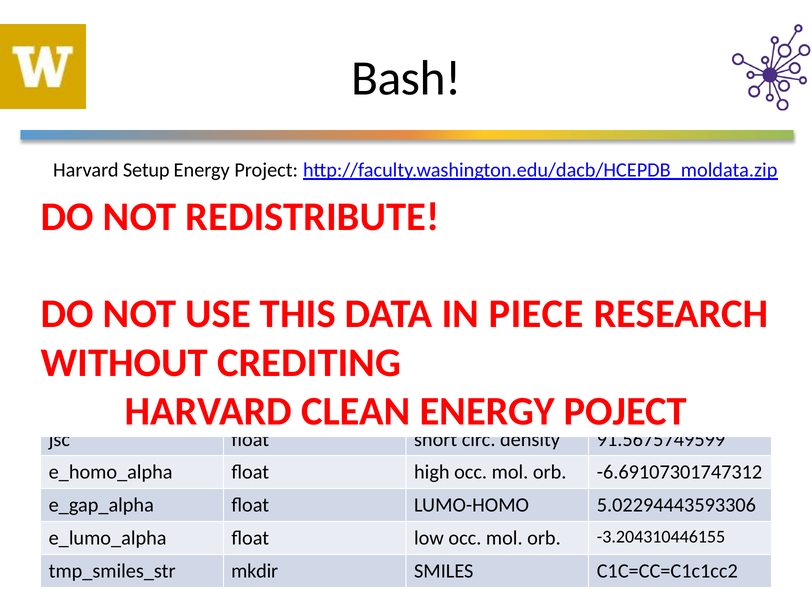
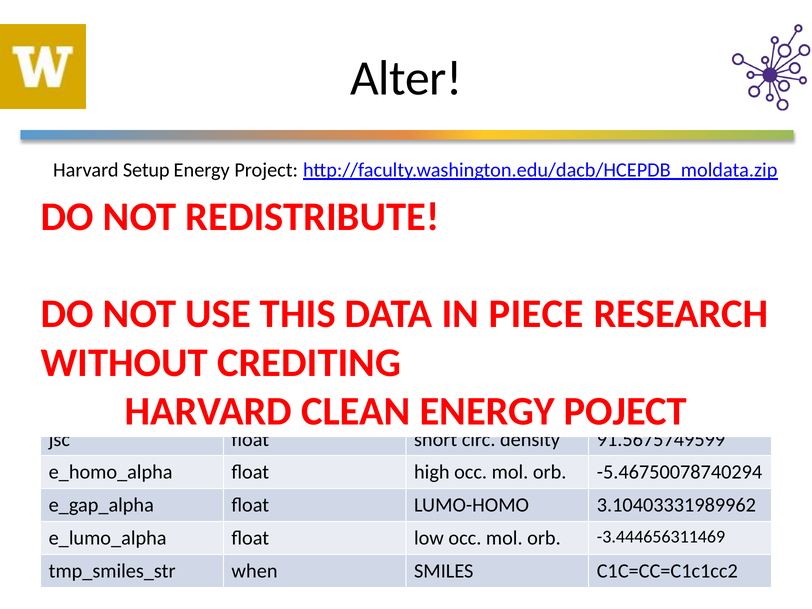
Bash: Bash -> Alter (406, 79)
-6.69107301747312: -6.69107301747312 -> -5.46750078740294 (680, 472)
5.02294443593306: 5.02294443593306 -> 3.10403331989962 (676, 505)
-3.204310446155: -3.204310446155 -> -3.444656311469 (661, 537)
mkdir: mkdir -> when (255, 571)
